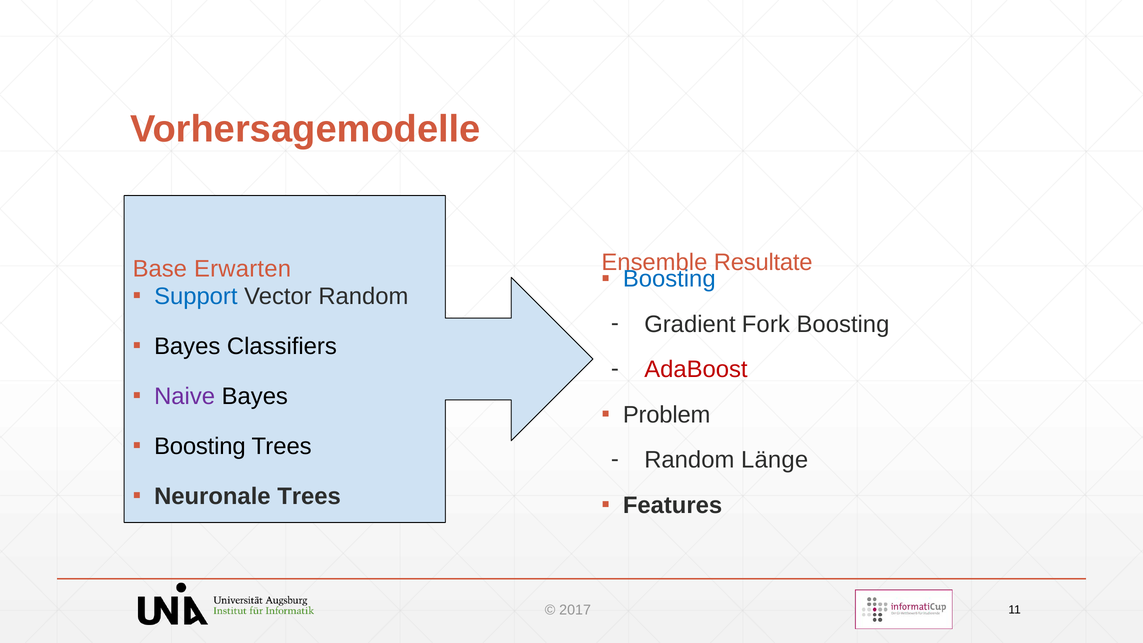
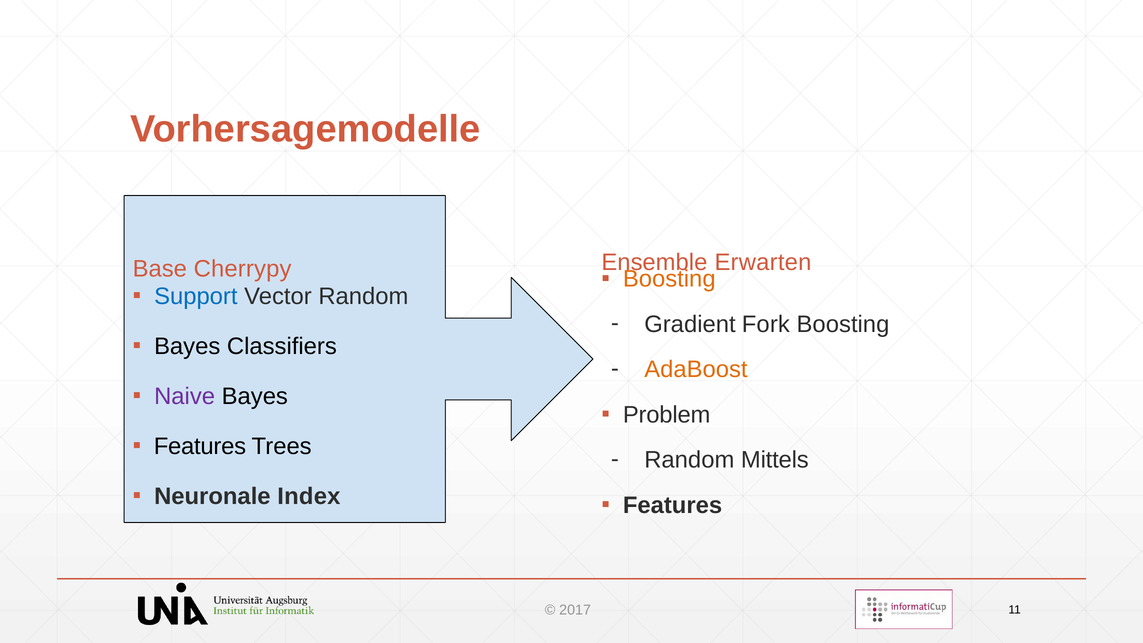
Resultate: Resultate -> Erwarten (763, 263)
Erwarten: Erwarten -> Cherrypy (243, 269)
Boosting colour: blue -> orange (669, 279)
AdaBoost colour: red -> orange (696, 370)
Boosting: Boosting -> Features (200, 446)
Länge: Länge -> Mittels (775, 460)
Neuronale Trees: Trees -> Index (309, 496)
